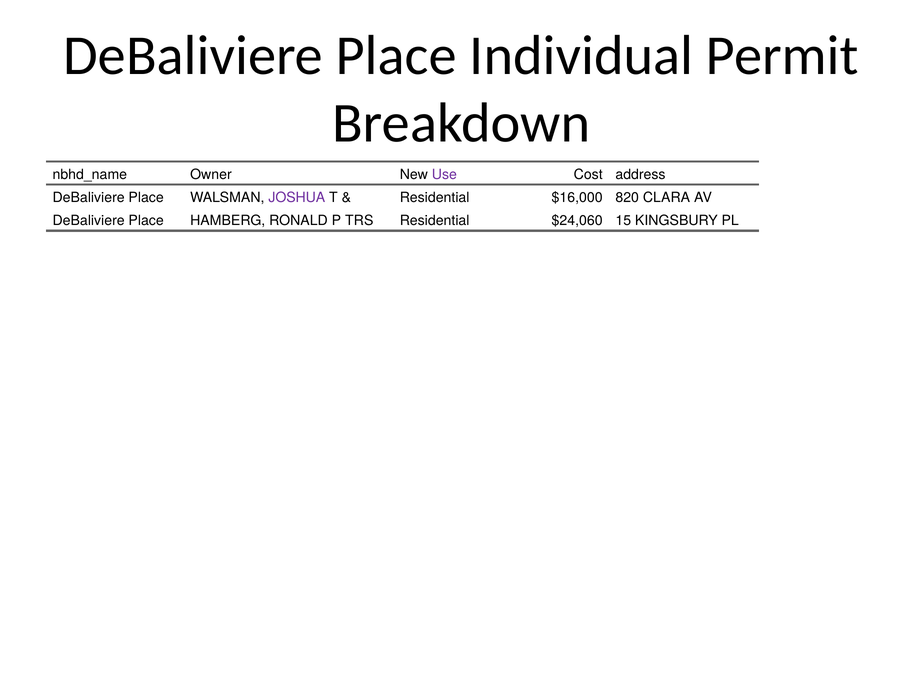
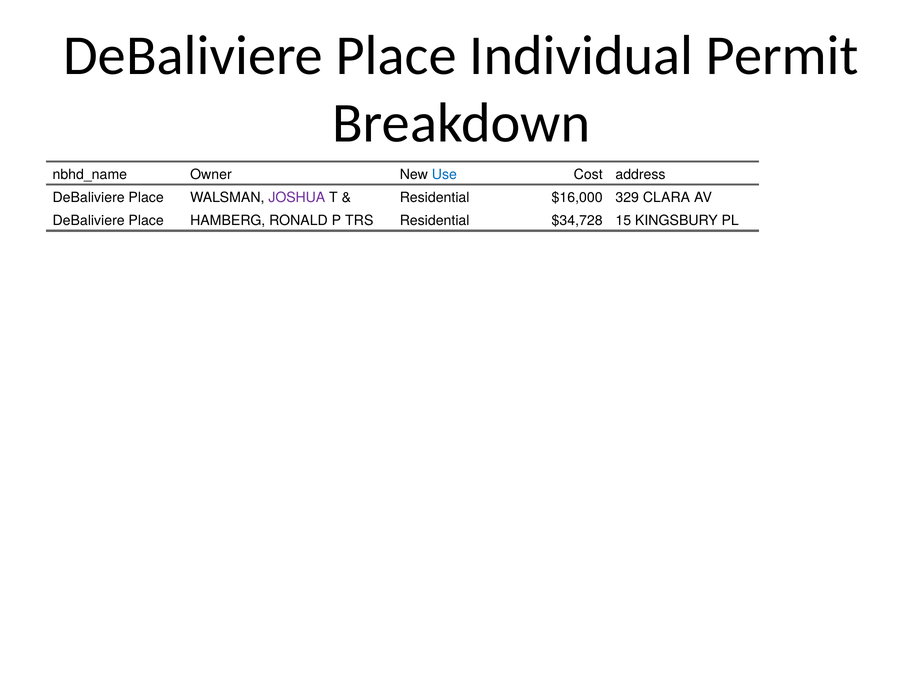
Use colour: purple -> blue (444, 175)
820: 820 -> 329 (627, 198)
$24,060: $24,060 -> $34,728 (577, 221)
